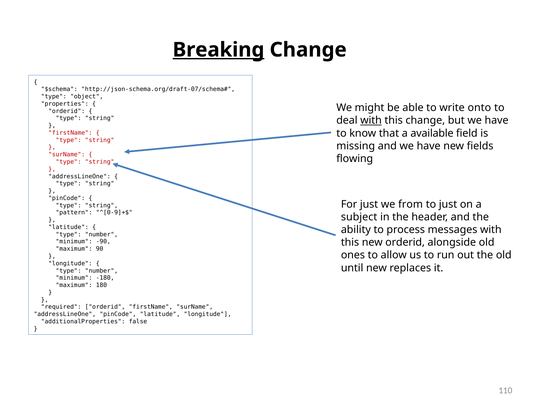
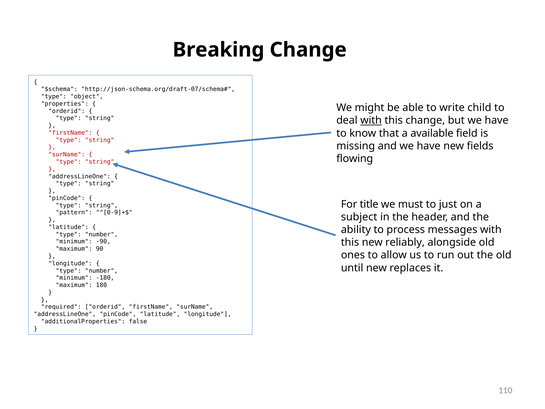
Breaking underline: present -> none (219, 50)
onto: onto -> child (479, 108)
For just: just -> title (369, 204)
from: from -> must (411, 204)
new orderid: orderid -> reliably (405, 242)
